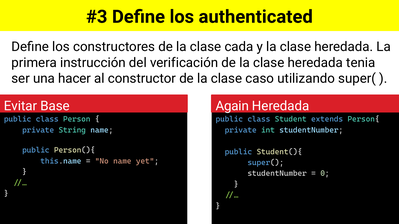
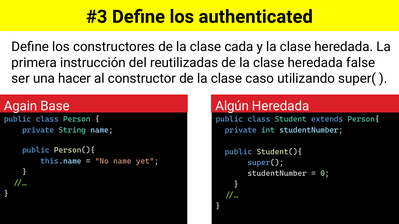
verificación: verificación -> reutilizadas (184, 63)
tenia: tenia -> false (361, 63)
Evitar: Evitar -> Again (21, 106)
Again: Again -> Algún (232, 106)
